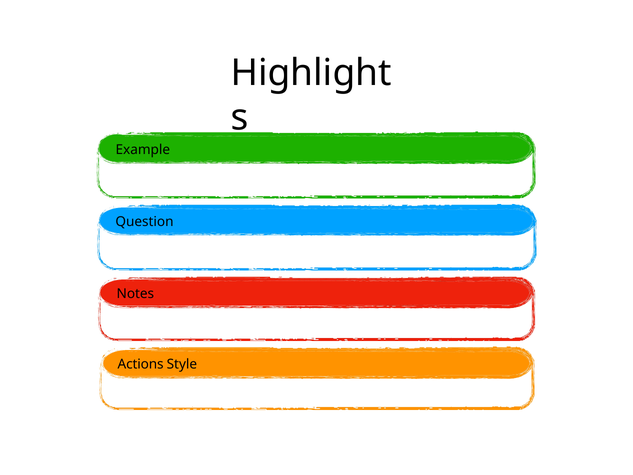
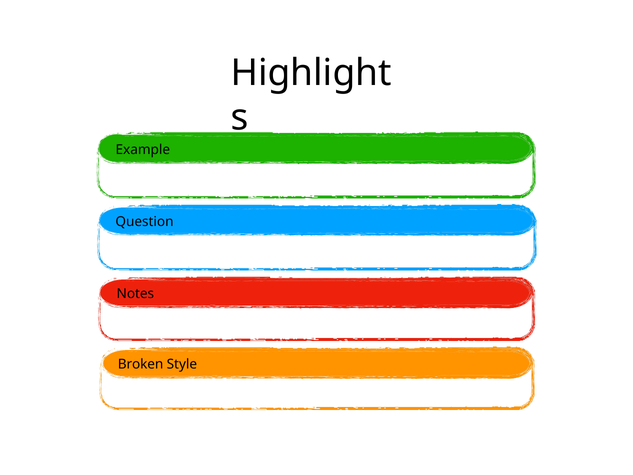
Actions: Actions -> Broken (141, 364)
